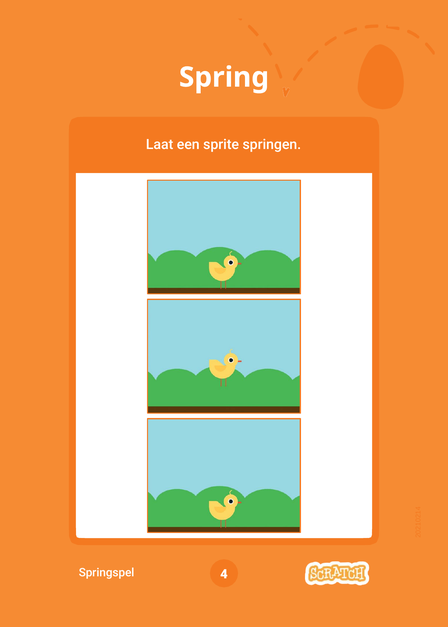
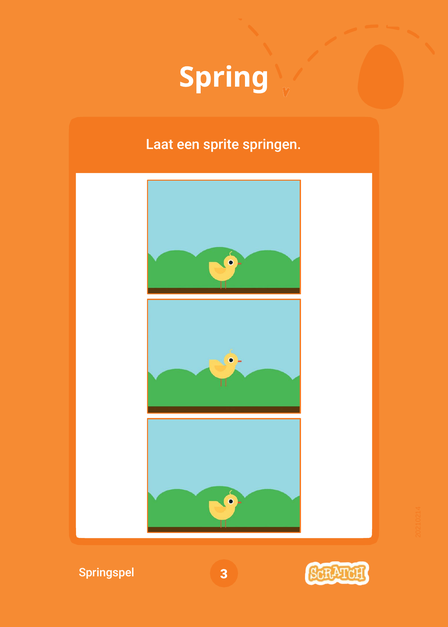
Springspel 4: 4 -> 3 (224, 574)
